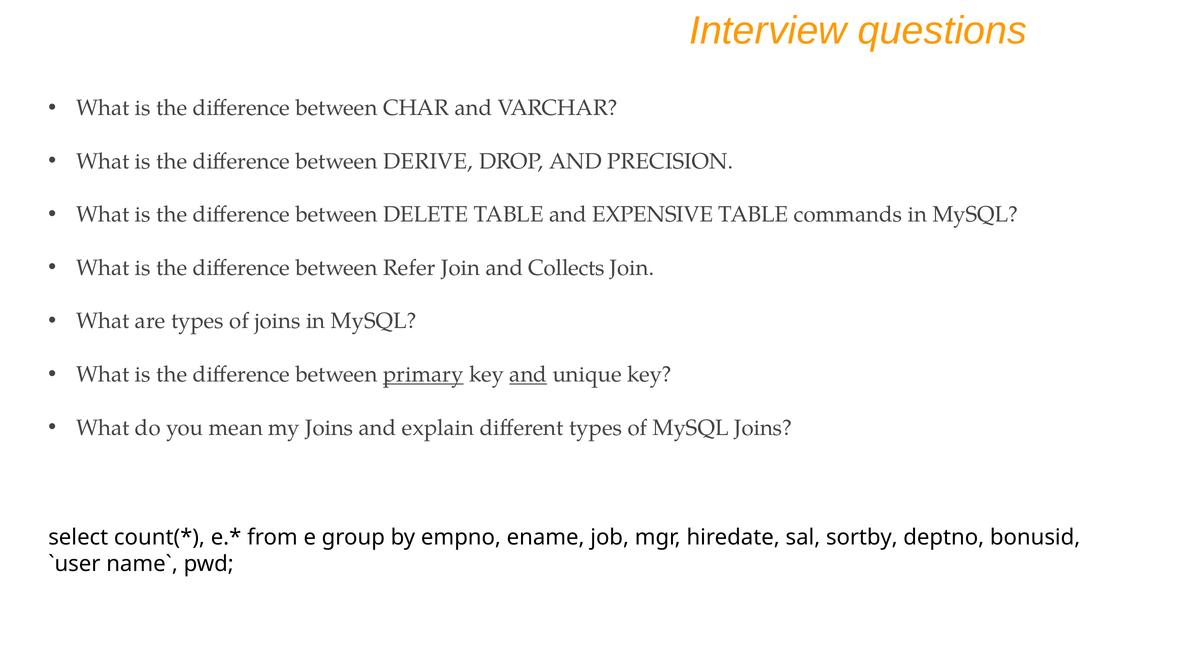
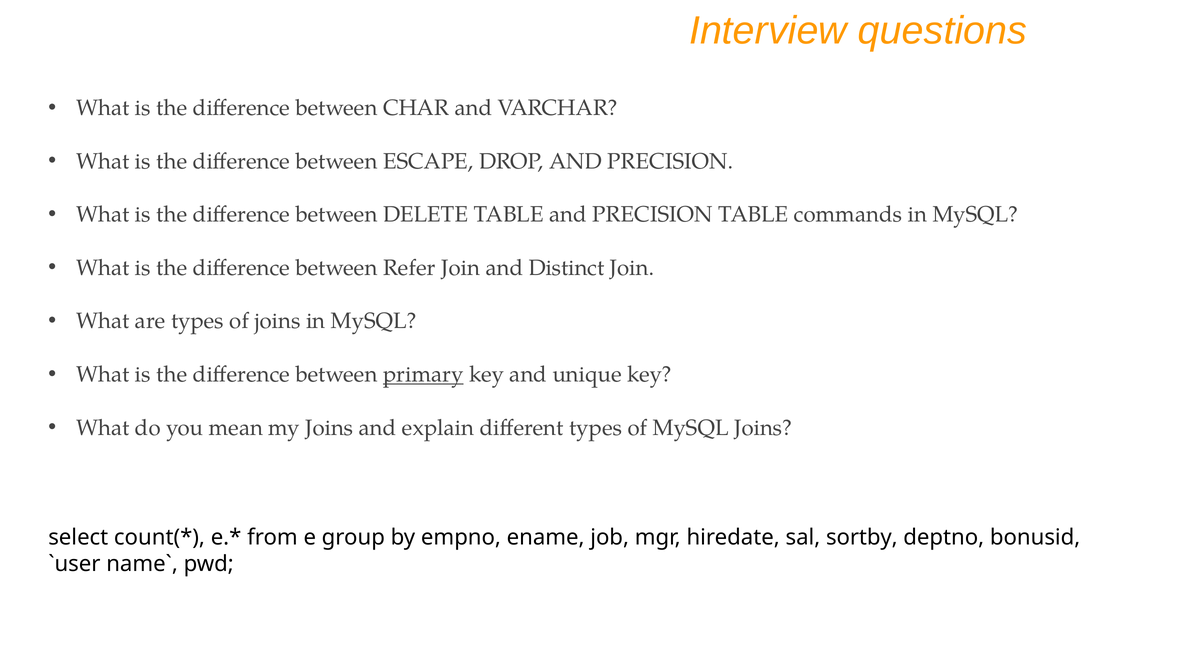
DERIVE: DERIVE -> ESCAPE (428, 161)
TABLE and EXPENSIVE: EXPENSIVE -> PRECISION (653, 215)
Collects: Collects -> Distinct (566, 268)
and underline: present -> none (528, 374)
